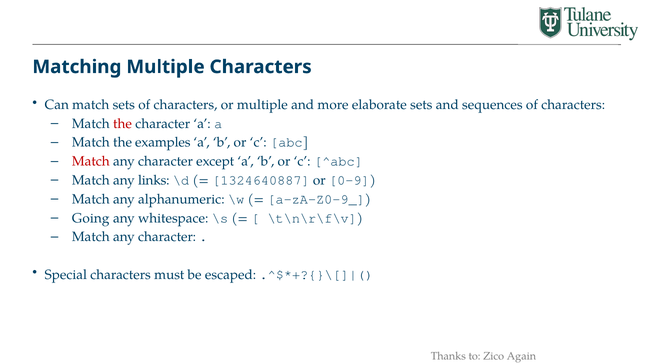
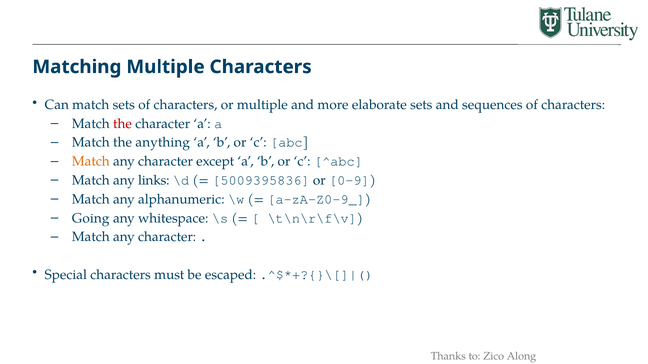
examples: examples -> anything (163, 143)
Match colour: red -> orange (91, 162)
1324640887: 1324640887 -> 5009395836 (261, 181)
Again: Again -> Along (522, 357)
